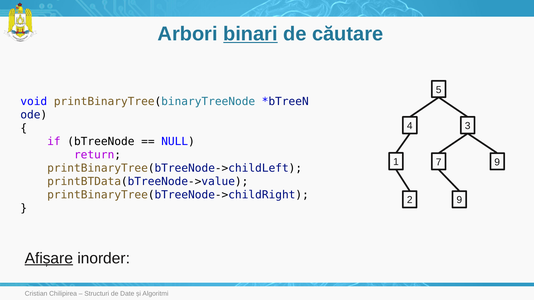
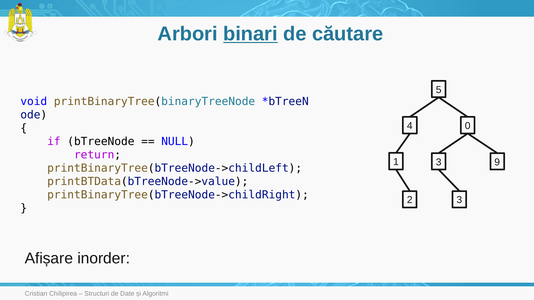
3: 3 -> 0 (468, 126)
1 7: 7 -> 3 (439, 162)
2 9: 9 -> 3 (459, 200)
Afișare underline: present -> none (49, 259)
